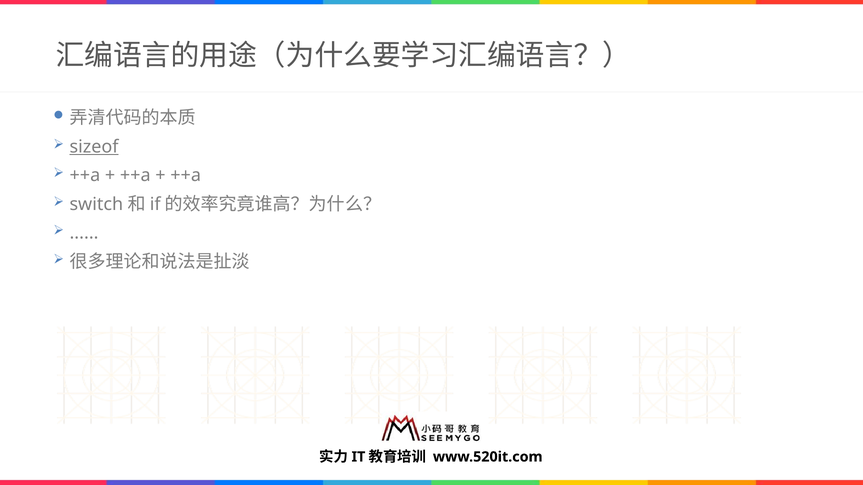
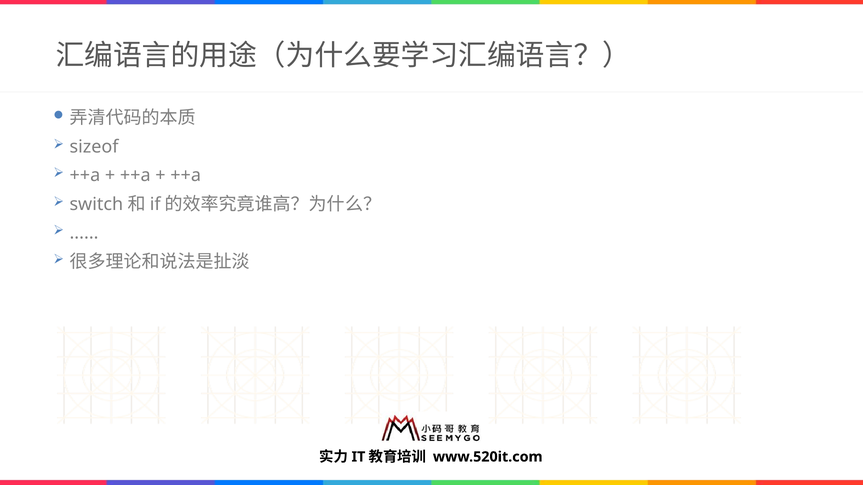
sizeof underline: present -> none (94, 147)
